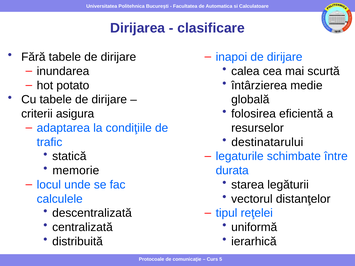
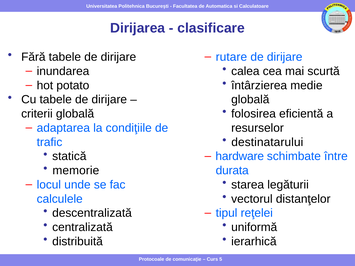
inapoi: inapoi -> rutare (231, 57)
criterii asigura: asigura -> globală (75, 114)
legaturile: legaturile -> hardware (240, 156)
